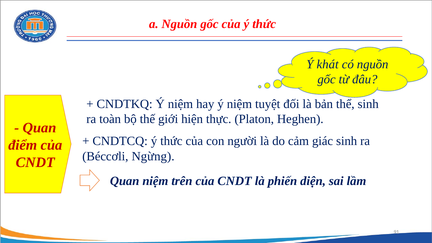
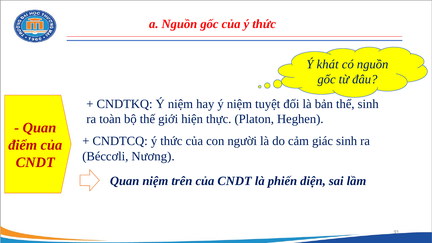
Ngừng: Ngừng -> Nương (153, 156)
